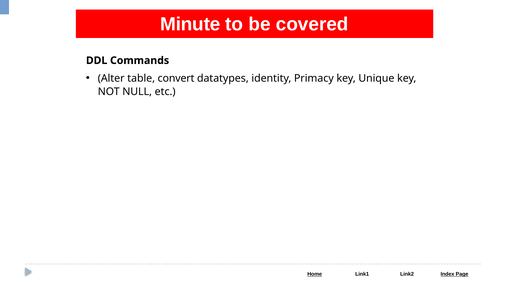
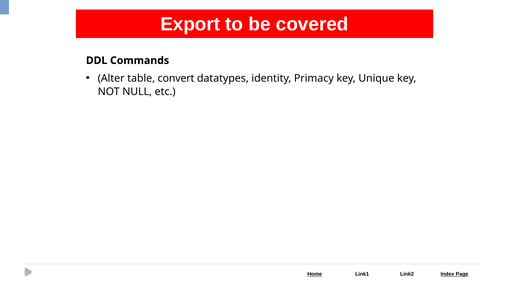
Minute: Minute -> Export (190, 24)
